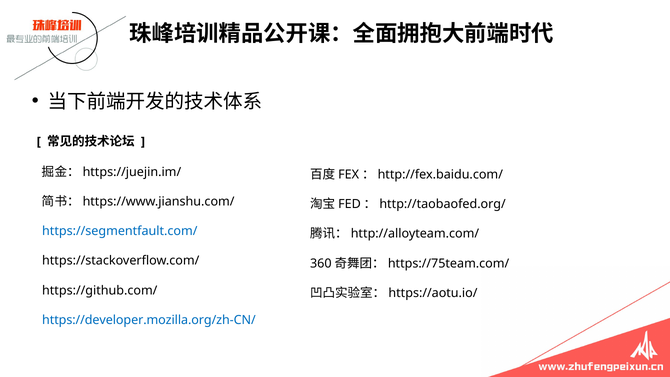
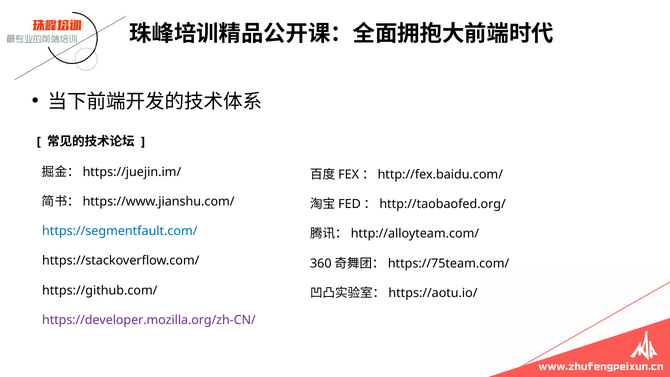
https://developer.mozilla.org/zh-CN/ colour: blue -> purple (149, 320)
